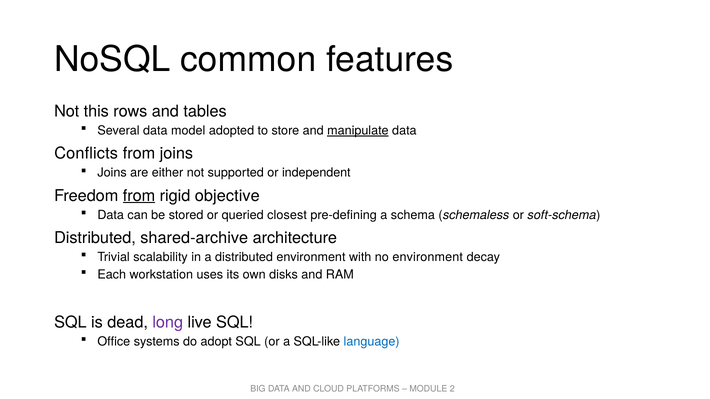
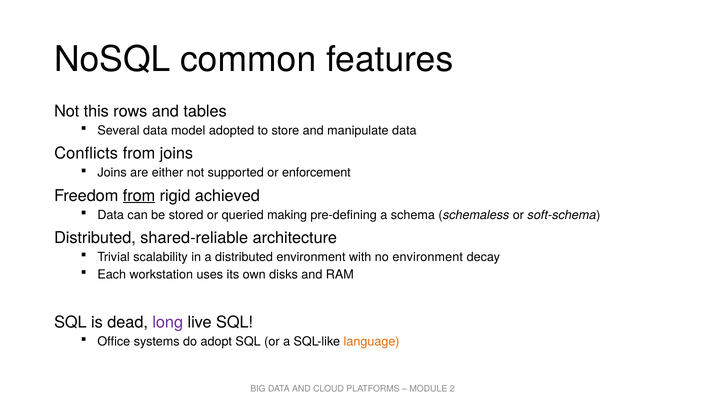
manipulate underline: present -> none (358, 131)
independent: independent -> enforcement (316, 173)
objective: objective -> achieved (227, 196)
closest: closest -> making (287, 215)
shared-archive: shared-archive -> shared-reliable (194, 238)
language colour: blue -> orange (372, 342)
